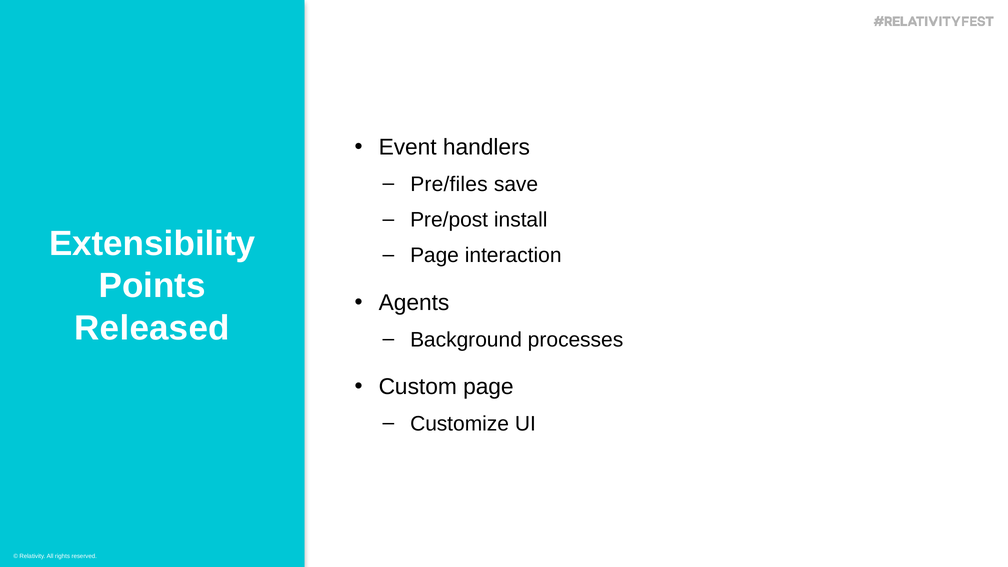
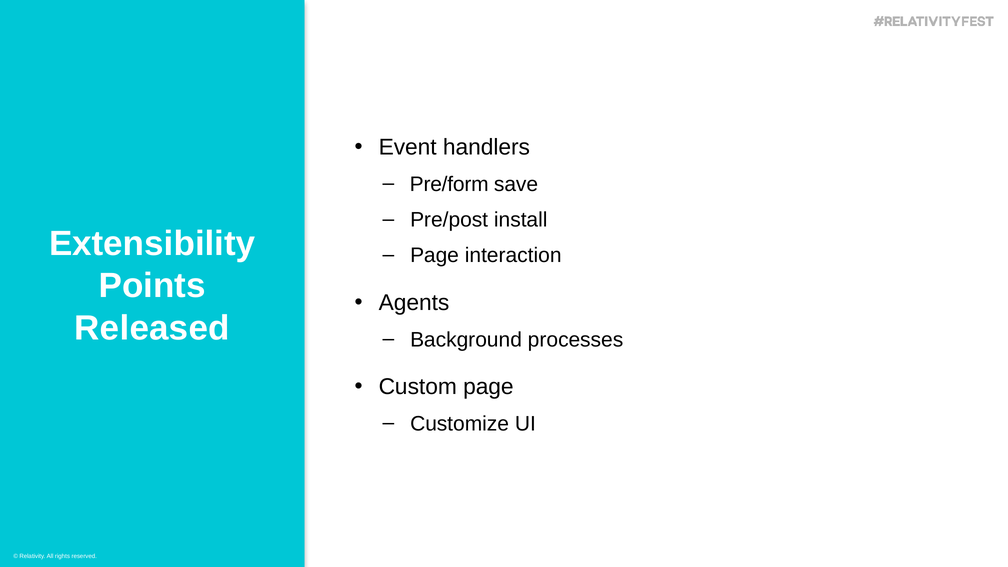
Pre/files: Pre/files -> Pre/form (449, 184)
